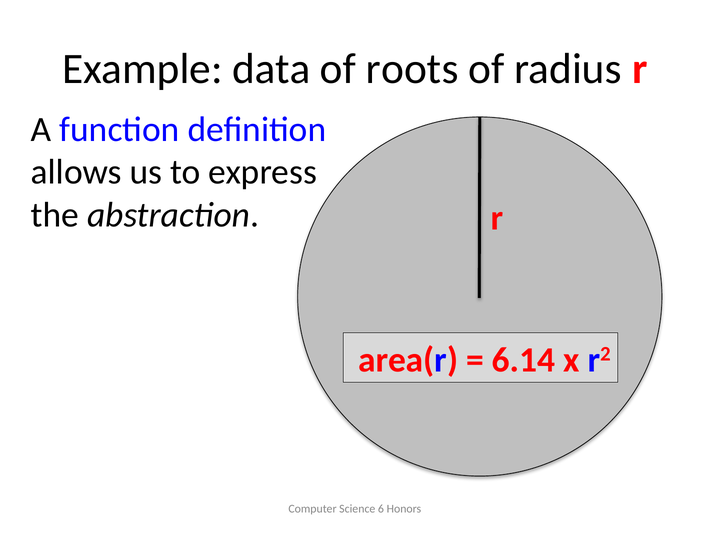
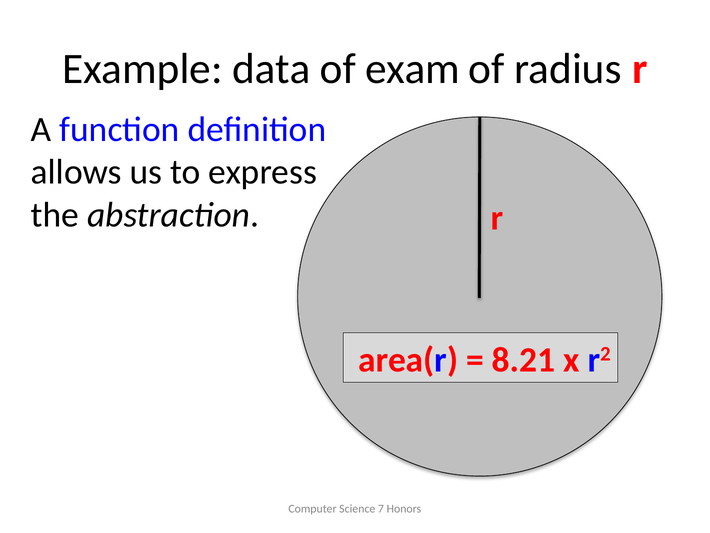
roots: roots -> exam (412, 69)
6.14: 6.14 -> 8.21 (523, 359)
6: 6 -> 7 (381, 508)
